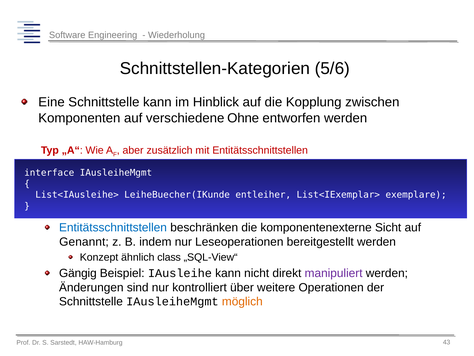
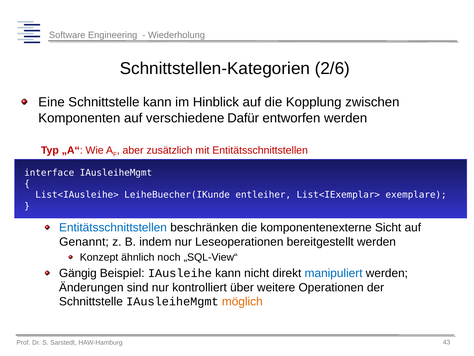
5/6: 5/6 -> 2/6 (332, 68)
Ohne: Ohne -> Dafür (243, 118)
class: class -> noch (169, 257)
manipuliert colour: purple -> blue (334, 273)
